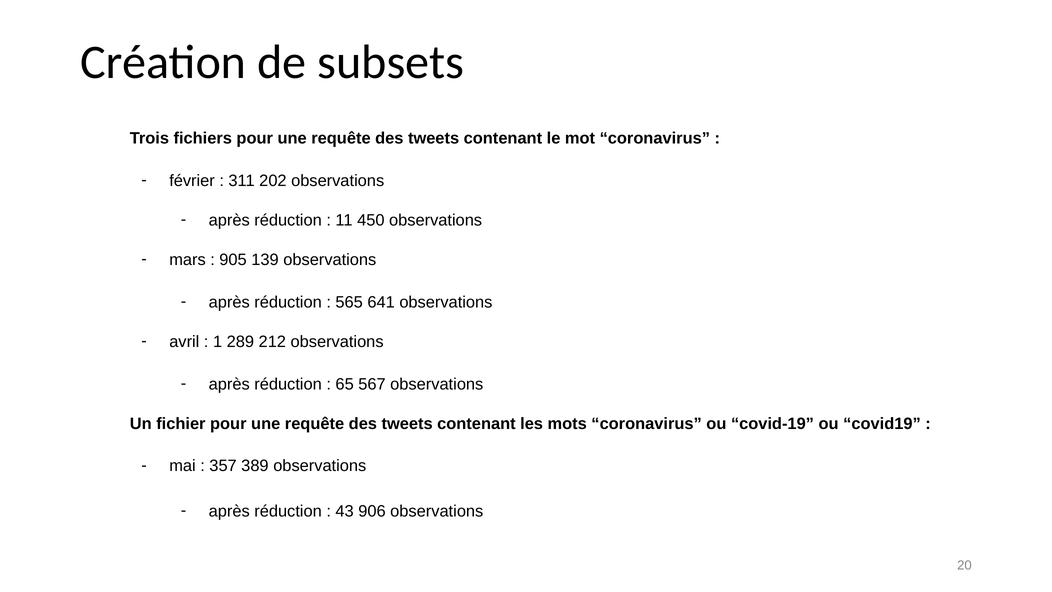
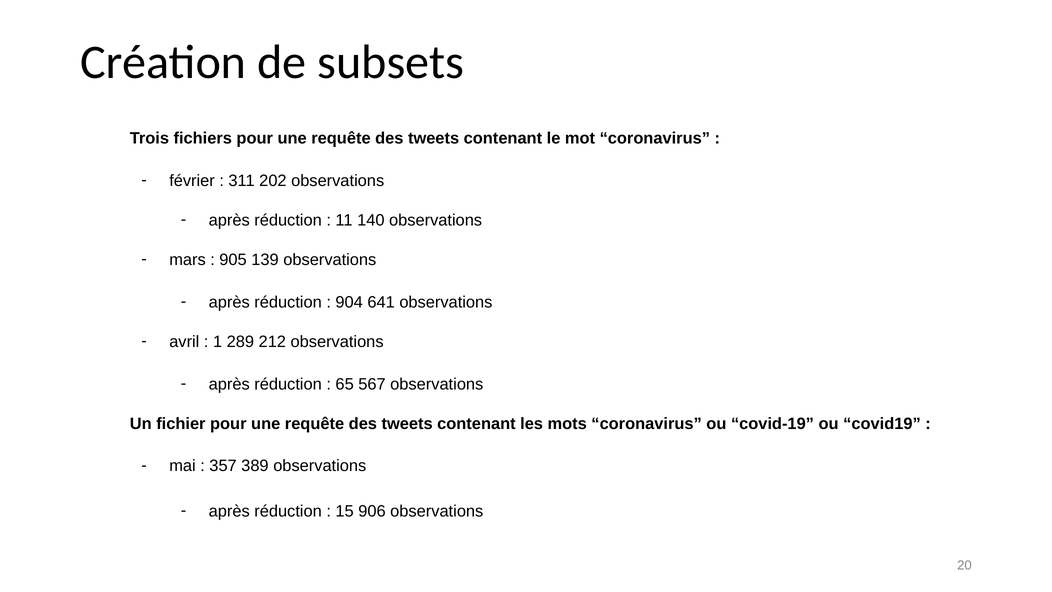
450: 450 -> 140 (371, 220)
565: 565 -> 904 (349, 302)
43: 43 -> 15 (345, 511)
